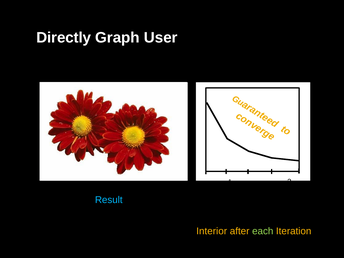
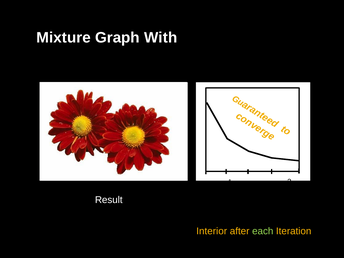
Directly: Directly -> Mixture (64, 38)
User: User -> With (161, 38)
Result colour: light blue -> white (109, 200)
